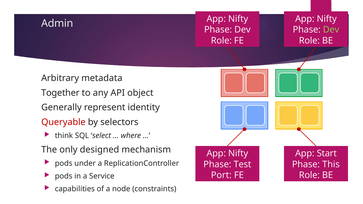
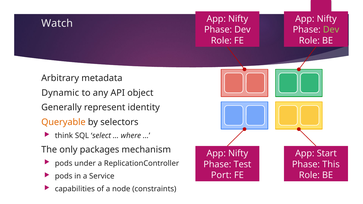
Admin: Admin -> Watch (57, 23)
Together: Together -> Dynamic (60, 93)
Queryable colour: red -> orange (63, 122)
designed: designed -> packages (100, 150)
